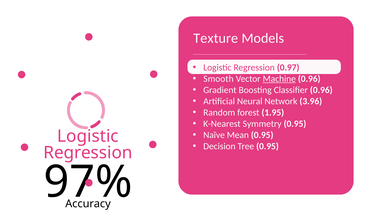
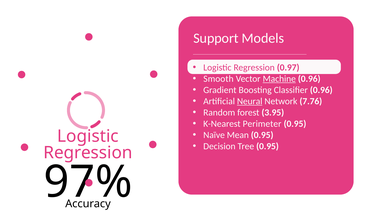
Texture: Texture -> Support (216, 38)
Neural underline: none -> present (250, 101)
3.96: 3.96 -> 7.76 (311, 101)
1.95: 1.95 -> 3.95 (273, 112)
Symmetry: Symmetry -> Perimeter (262, 124)
